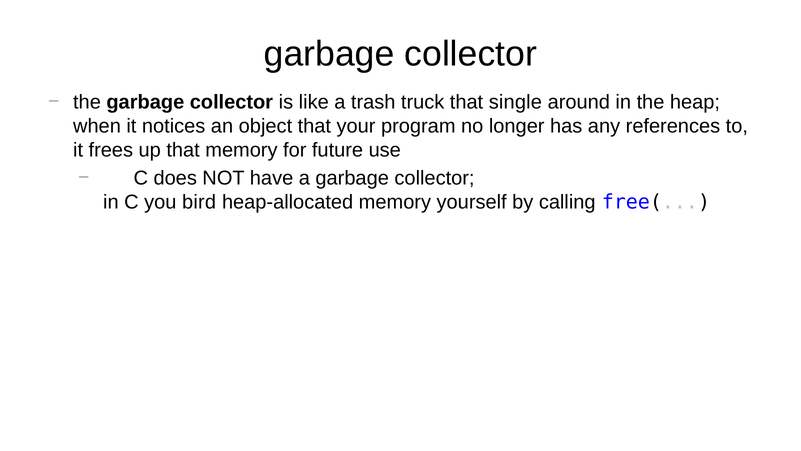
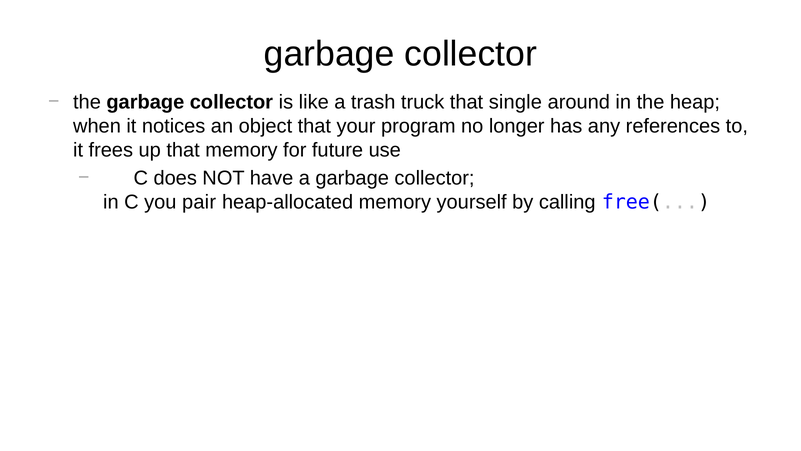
bird: bird -> pair (199, 202)
